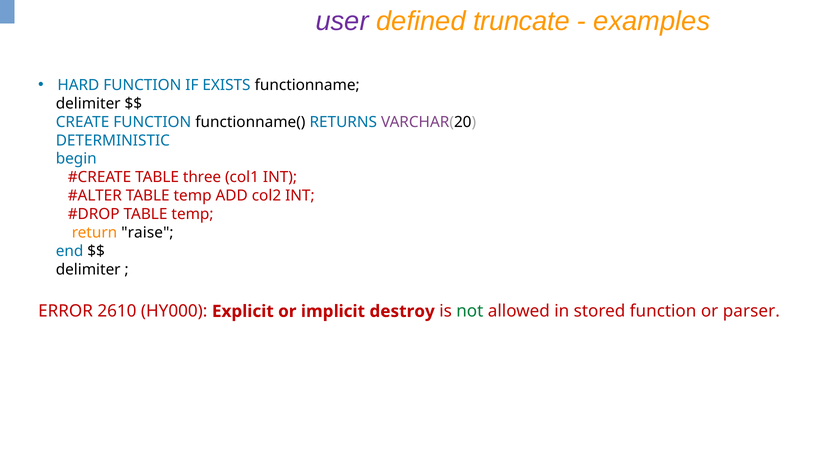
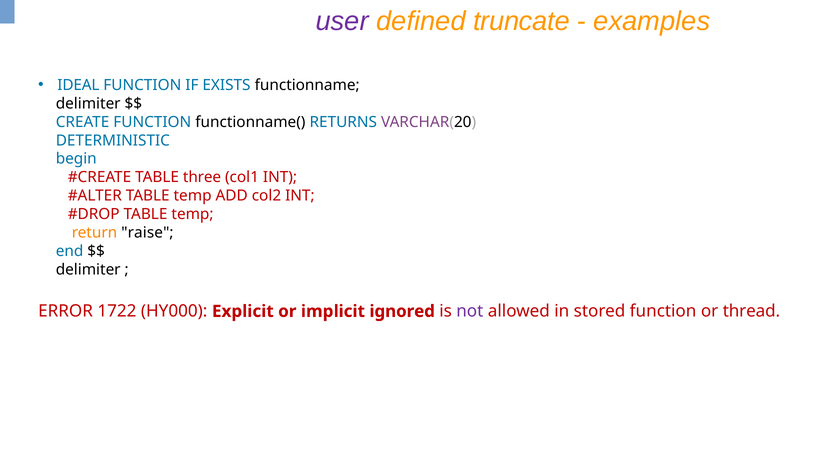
HARD: HARD -> IDEAL (78, 85)
2610: 2610 -> 1722 (117, 311)
destroy: destroy -> ignored (402, 311)
not colour: green -> purple (470, 311)
parser: parser -> thread (751, 311)
